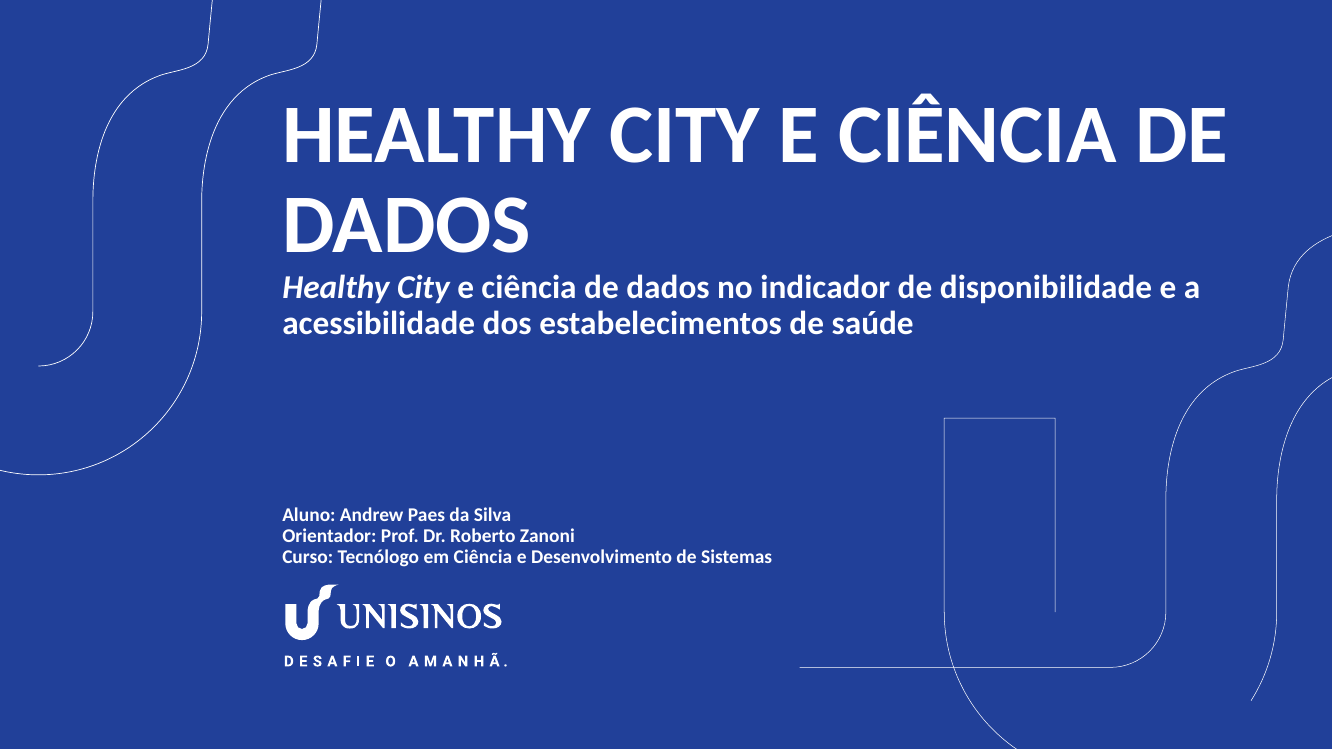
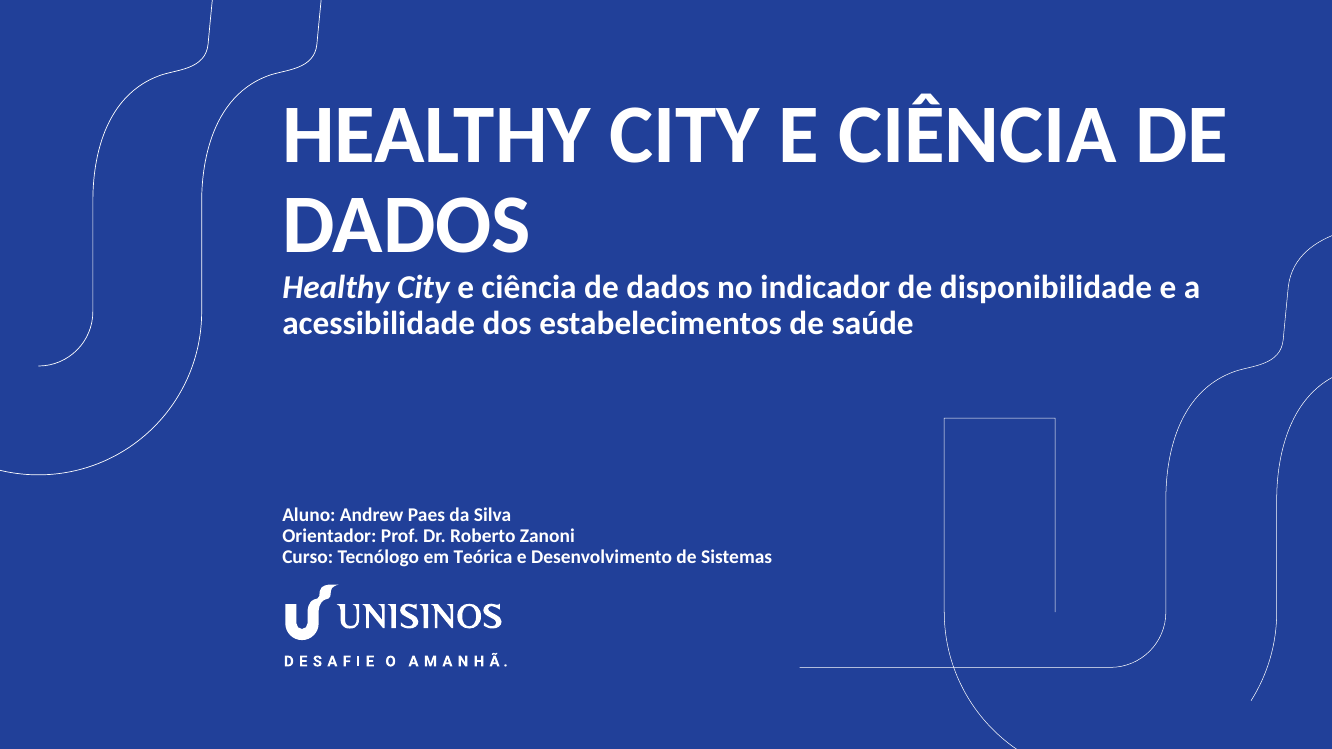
em Ciência: Ciência -> Teórica (483, 558)
